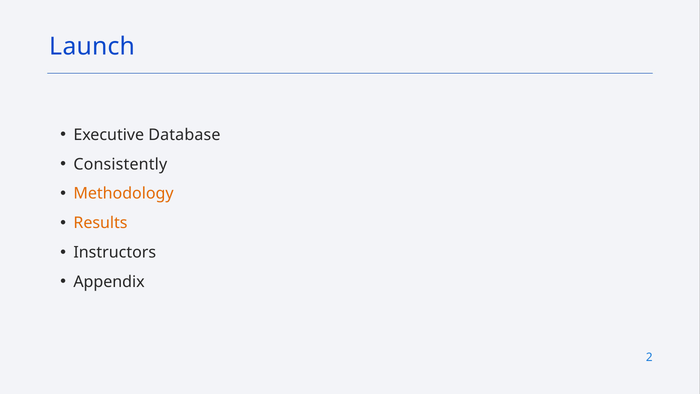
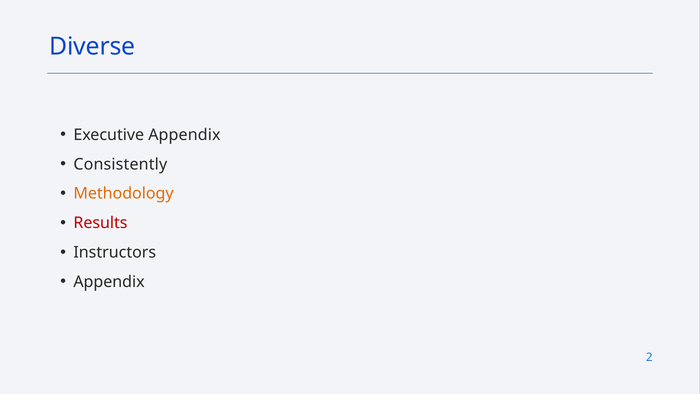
Launch: Launch -> Diverse (92, 47)
Executive Database: Database -> Appendix (184, 135)
Results colour: orange -> red (100, 223)
